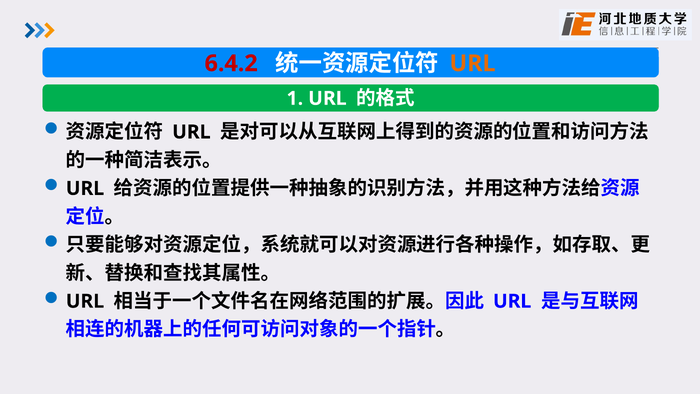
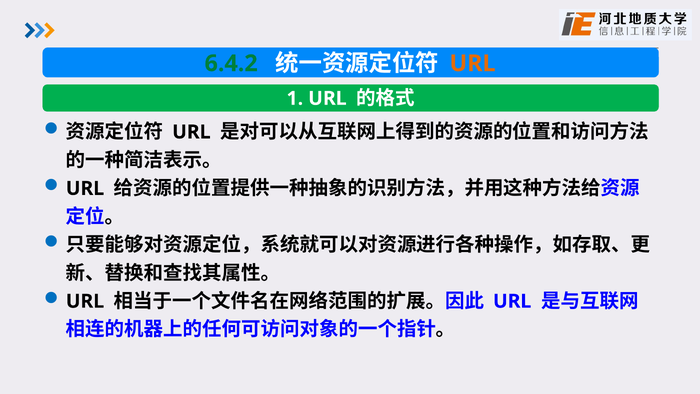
6.4.2 colour: red -> green (231, 63)
